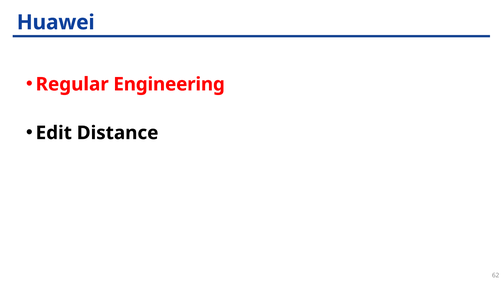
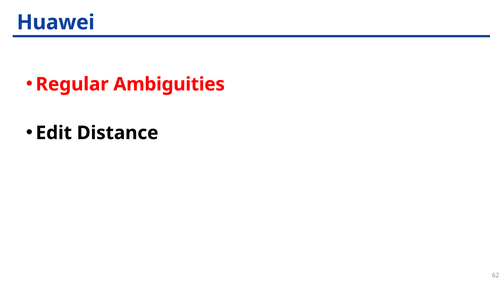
Engineering: Engineering -> Ambiguities (169, 84)
